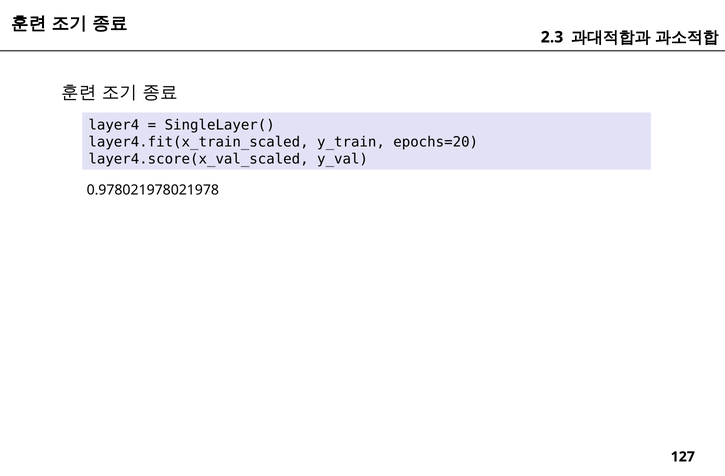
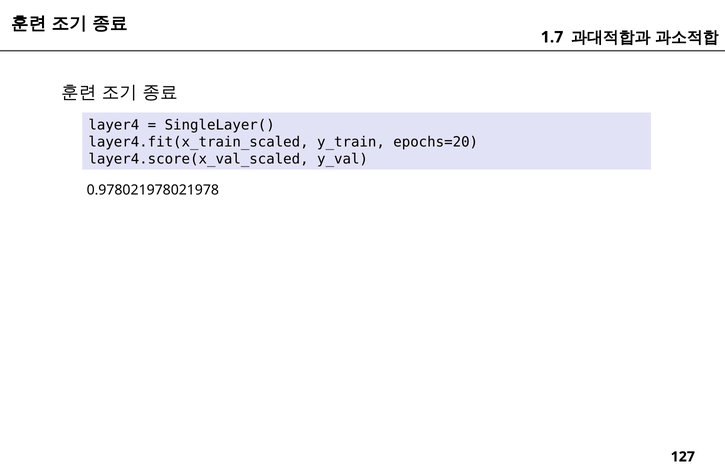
2.3: 2.3 -> 1.7 (552, 37)
